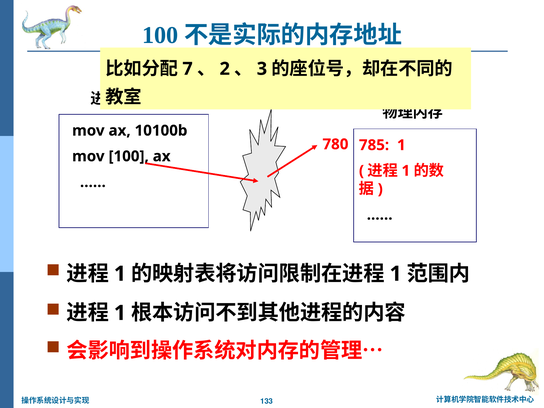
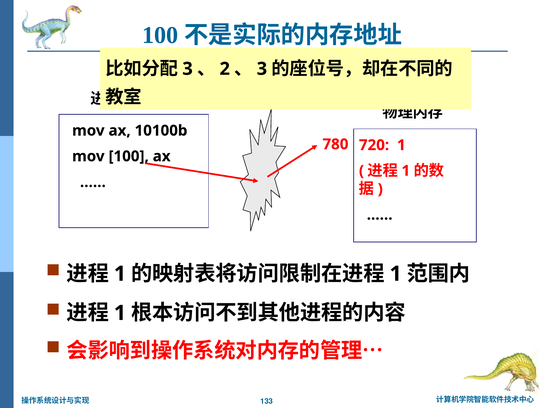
7: 7 -> 3 (188, 69)
785: 785 -> 720 (374, 145)
